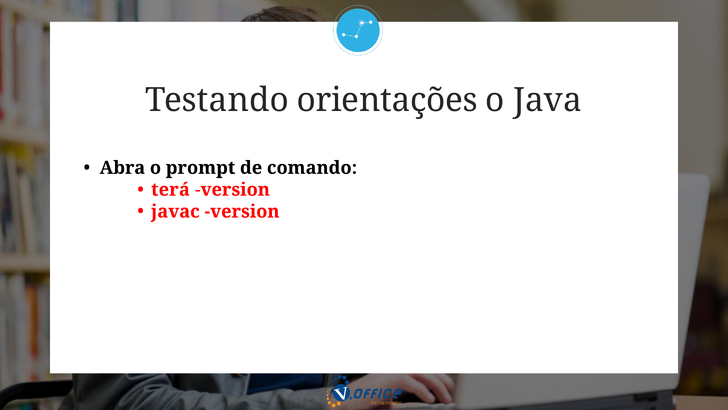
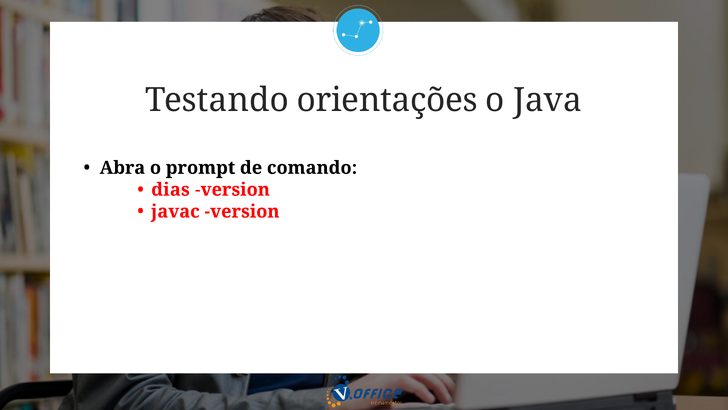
terá: terá -> dias (170, 189)
